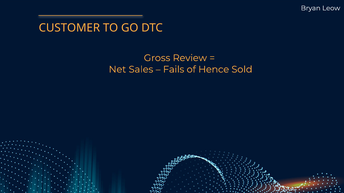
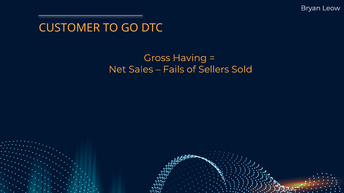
Review: Review -> Having (190, 58)
Hence: Hence -> Sellers (214, 70)
